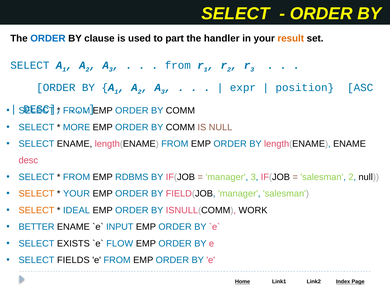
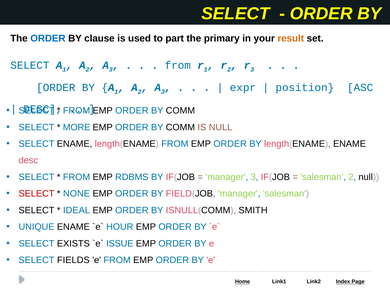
handler: handler -> primary (222, 38)
SELECT colour: orange -> red (36, 193)
YOUR: YOUR -> NONE (77, 193)
SELECT colour: orange -> black (36, 210)
WORK: WORK -> SMITH (253, 210)
BETTER: BETTER -> UNIQUE (36, 227)
INPUT: INPUT -> HOUR (120, 227)
FLOW: FLOW -> ISSUE (120, 243)
